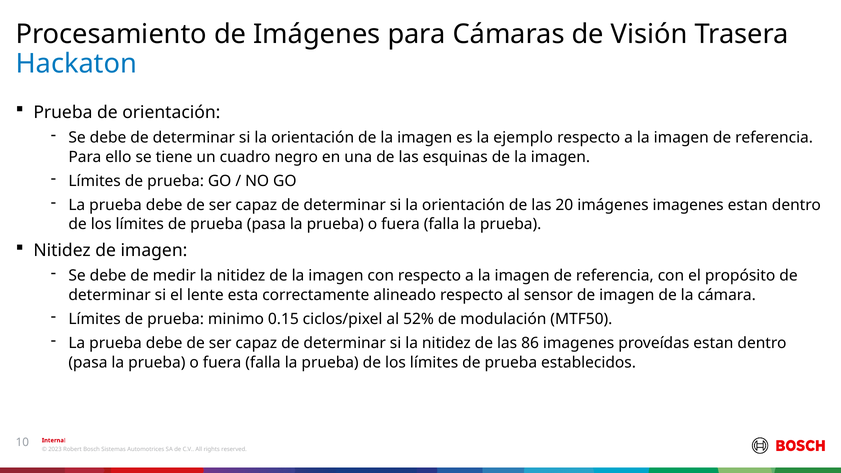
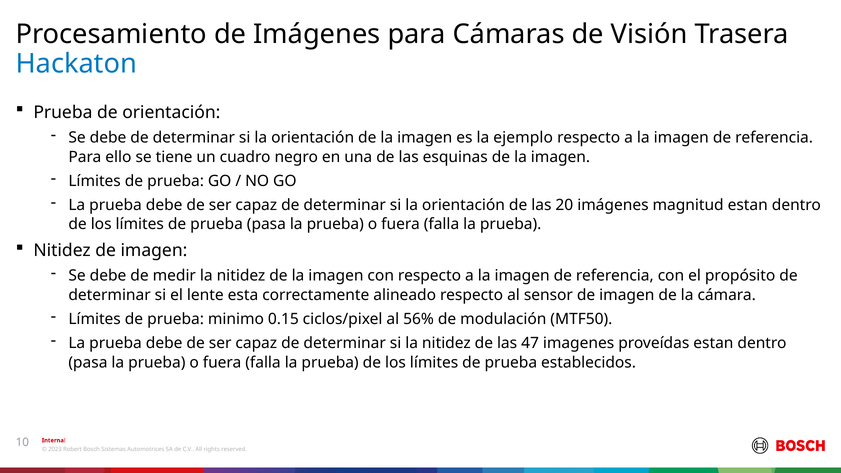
imágenes imagenes: imagenes -> magnitud (688, 205)
52%: 52% -> 56% (419, 319)
86: 86 -> 47 (530, 343)
